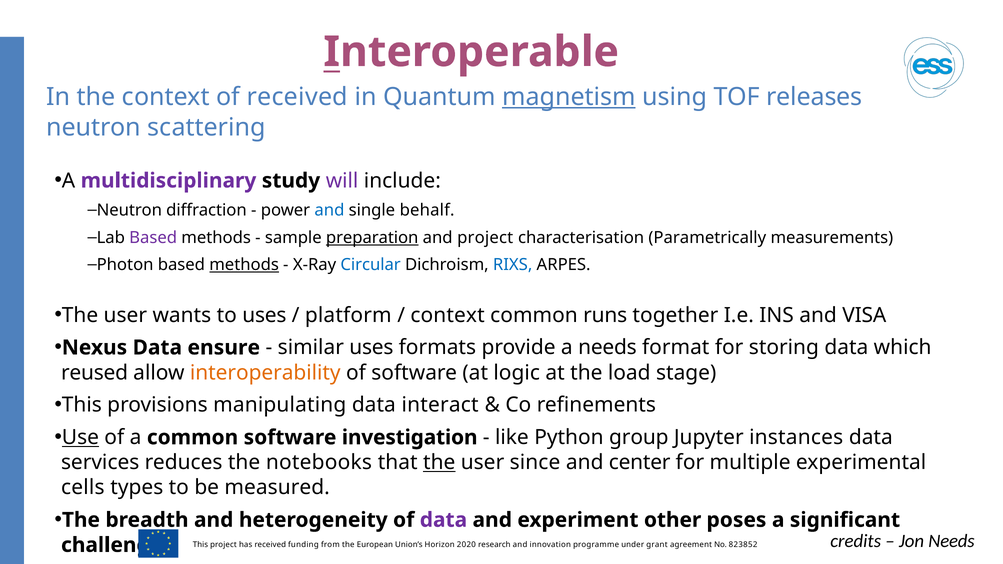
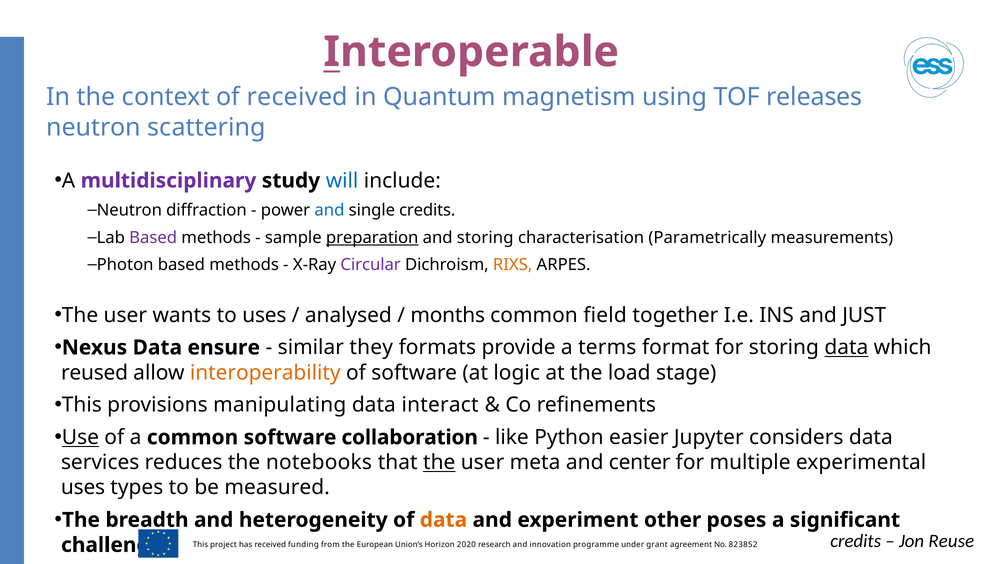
magnetism underline: present -> none (569, 97)
will colour: purple -> blue (342, 181)
single behalf: behalf -> credits (427, 210)
and project: project -> storing (485, 238)
methods underline: present -> none (244, 265)
Circular colour: blue -> purple (371, 265)
RIXS colour: blue -> orange (513, 265)
platform: platform -> analysed (348, 315)
context: context -> months (448, 315)
runs: runs -> field (605, 315)
VISA: VISA -> JUST (864, 315)
similar uses: uses -> they (371, 348)
a needs: needs -> terms (607, 348)
data underline: none -> present (846, 348)
investigation: investigation -> collaboration (410, 438)
group: group -> easier (639, 438)
instances: instances -> considers (796, 438)
since: since -> meta (535, 463)
cells: cells -> uses (83, 488)
data colour: purple -> orange (443, 520)
Jon Needs: Needs -> Reuse (951, 541)
